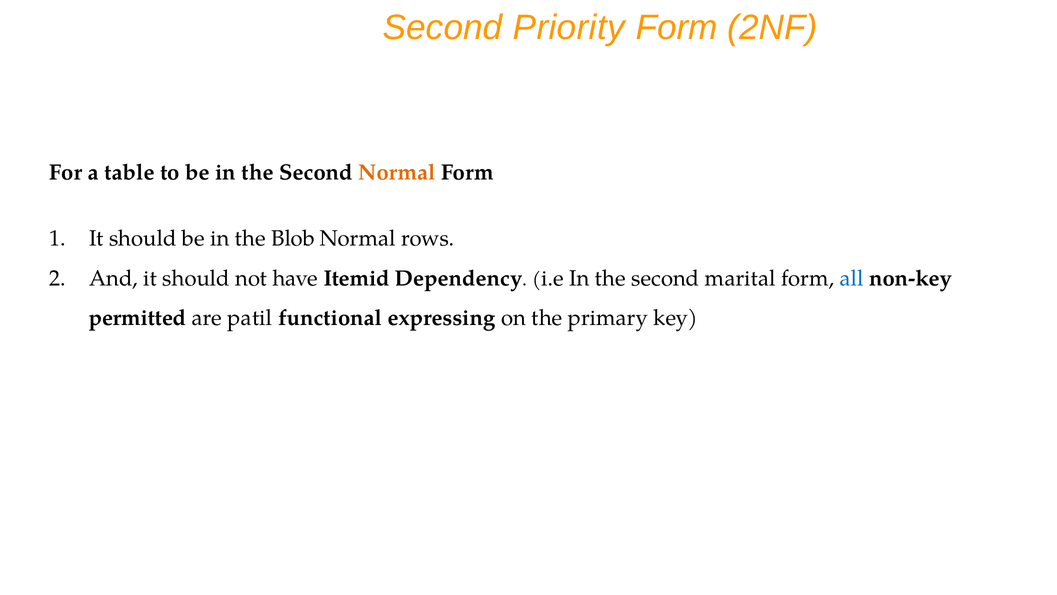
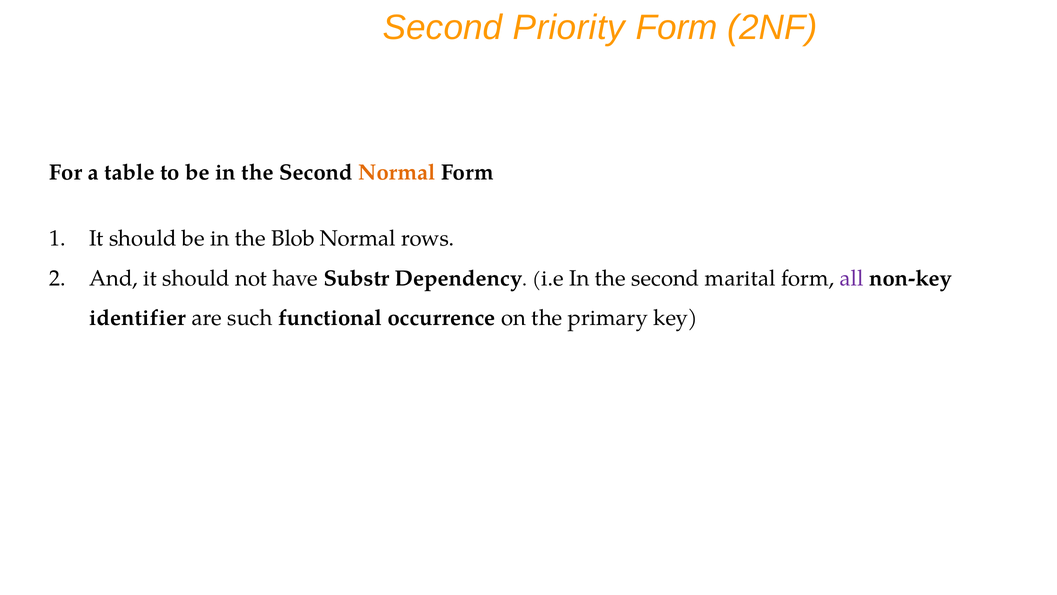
Itemid: Itemid -> Substr (357, 278)
all colour: blue -> purple (852, 278)
permitted: permitted -> identifier (137, 318)
patil: patil -> such (250, 318)
expressing: expressing -> occurrence (442, 318)
